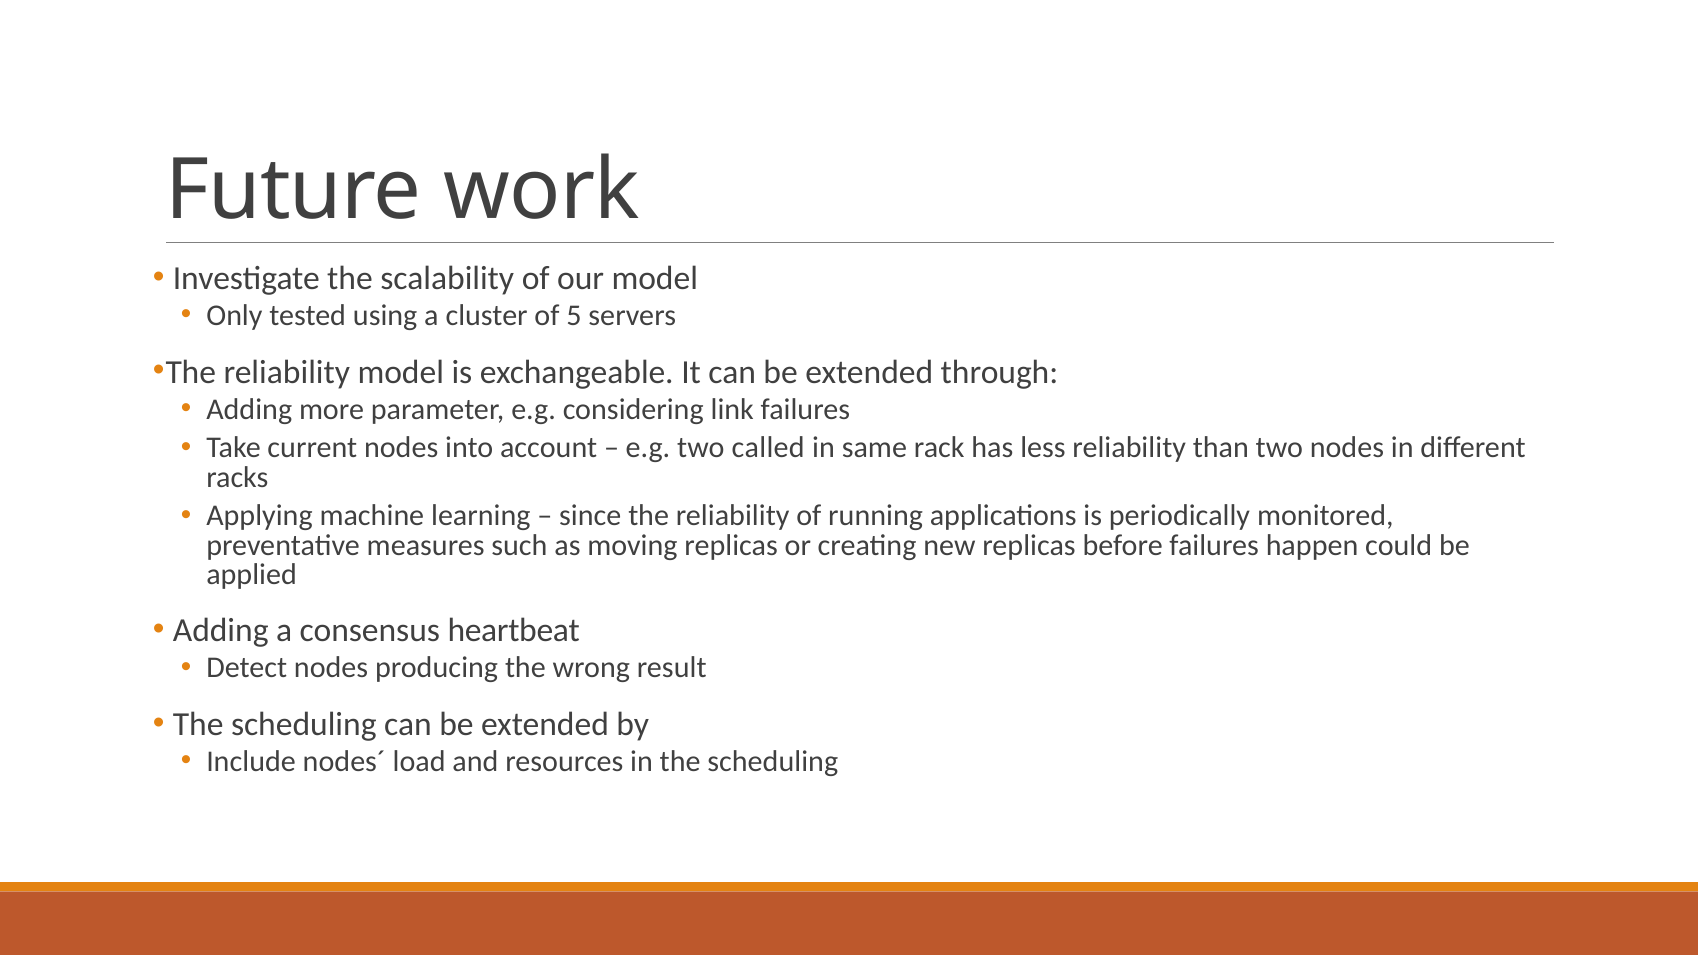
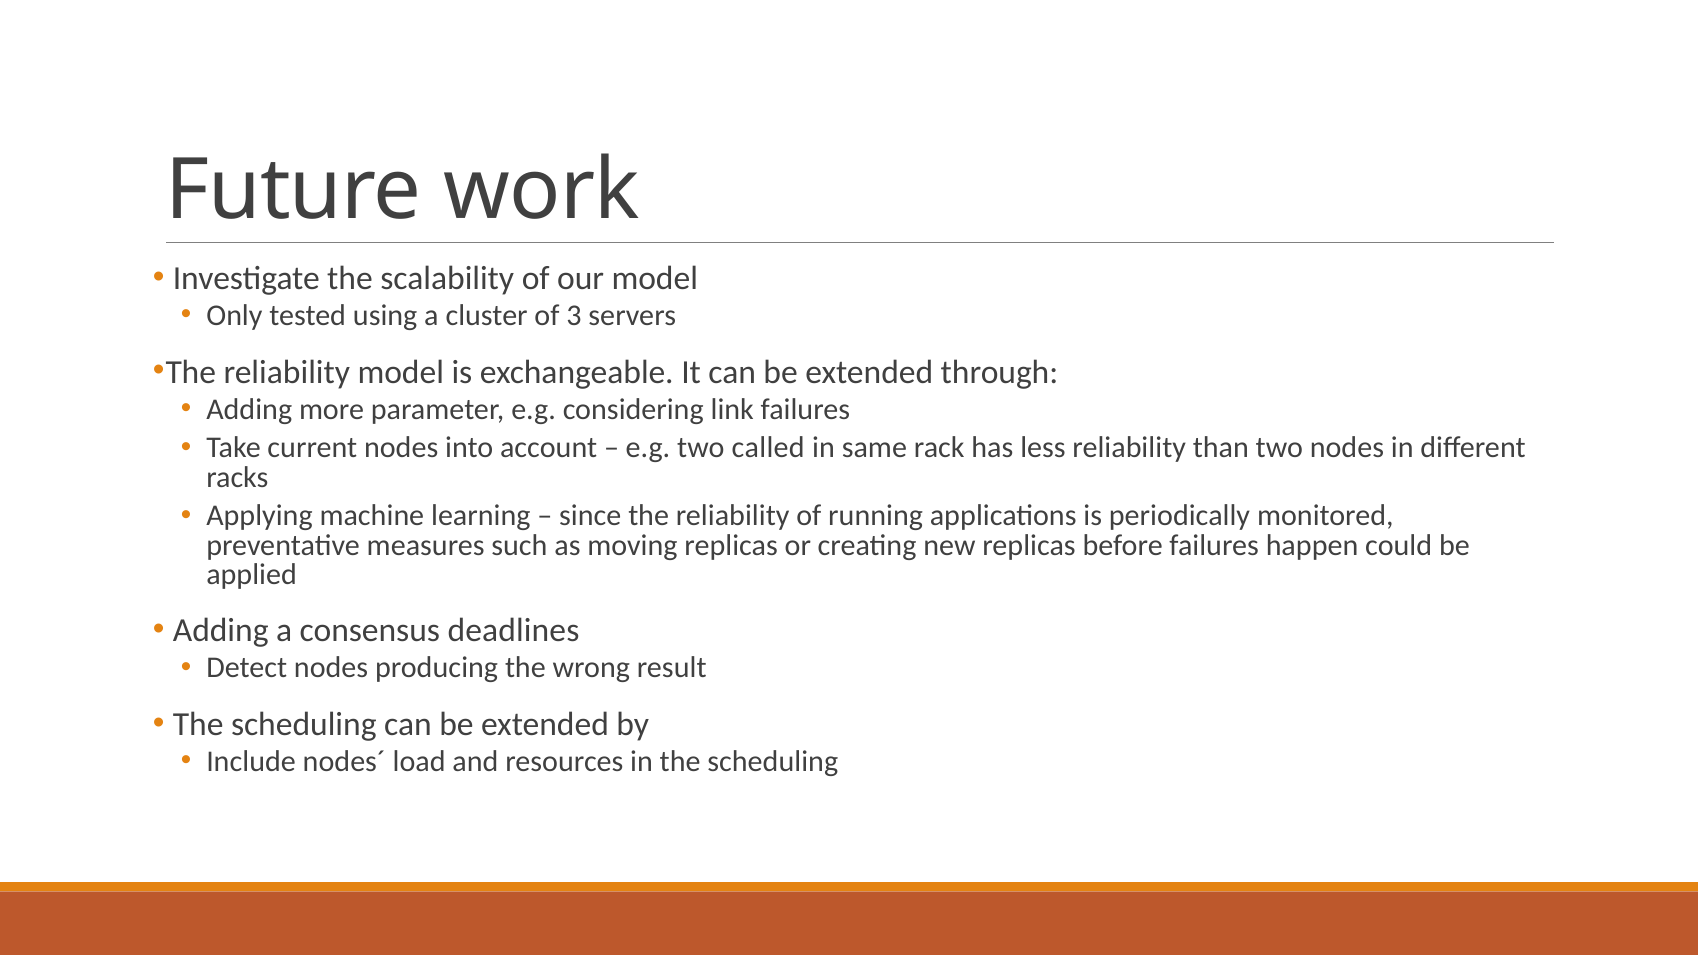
5: 5 -> 3 (574, 316)
heartbeat: heartbeat -> deadlines (513, 631)
